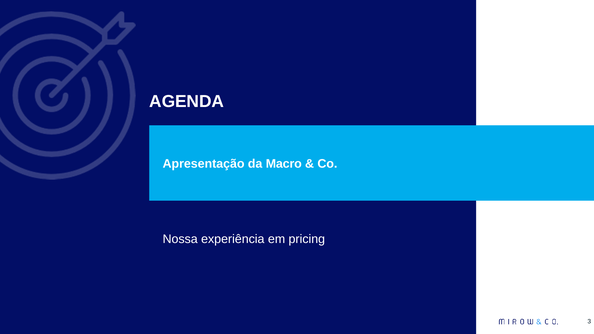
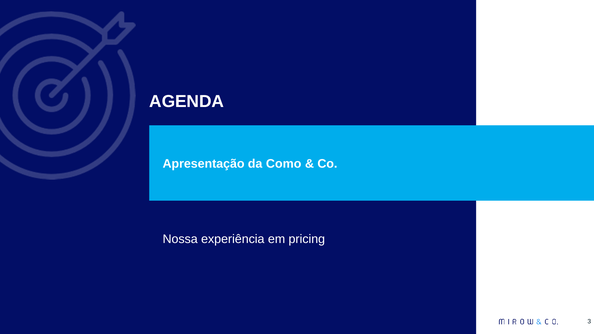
Macro: Macro -> Como (284, 164)
